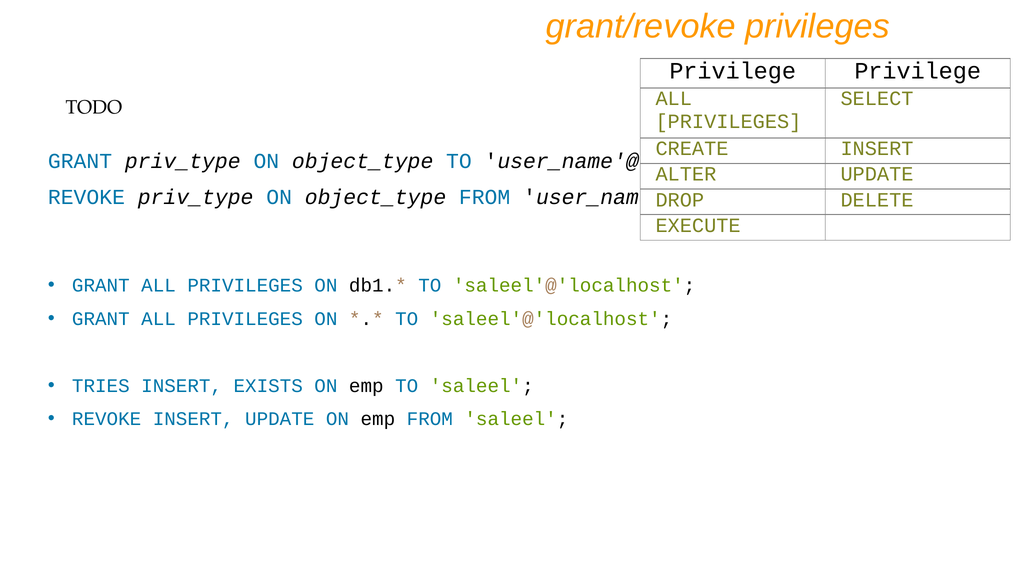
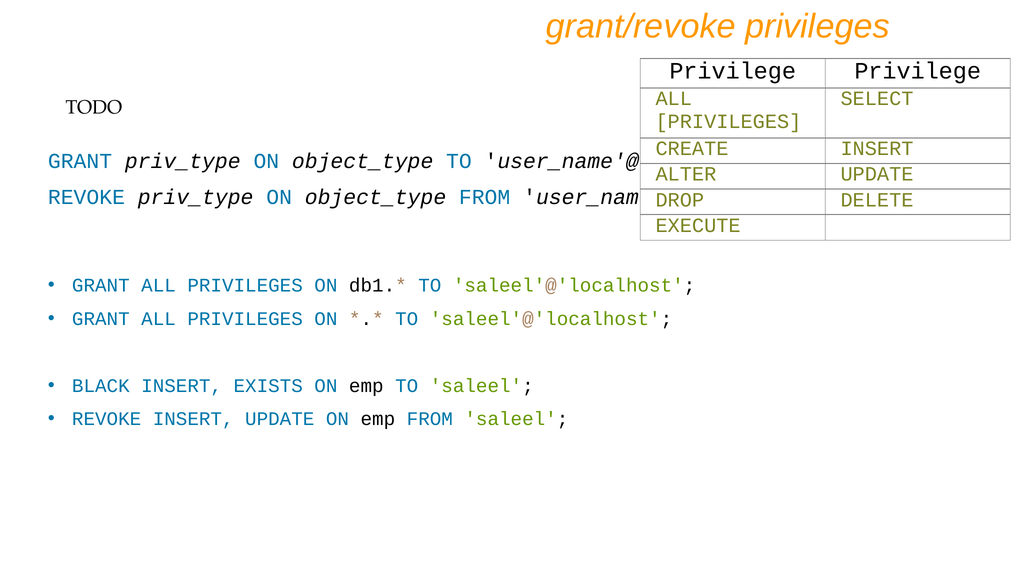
TRIES: TRIES -> BLACK (101, 386)
